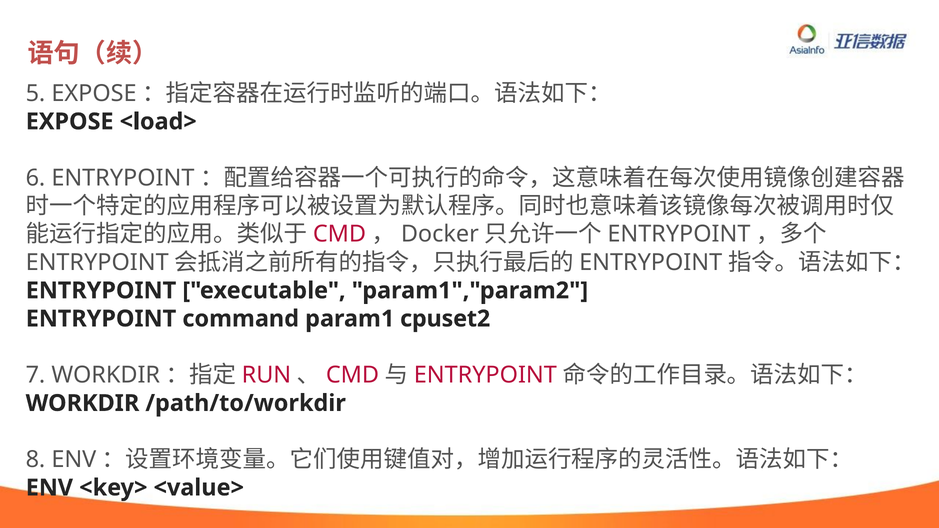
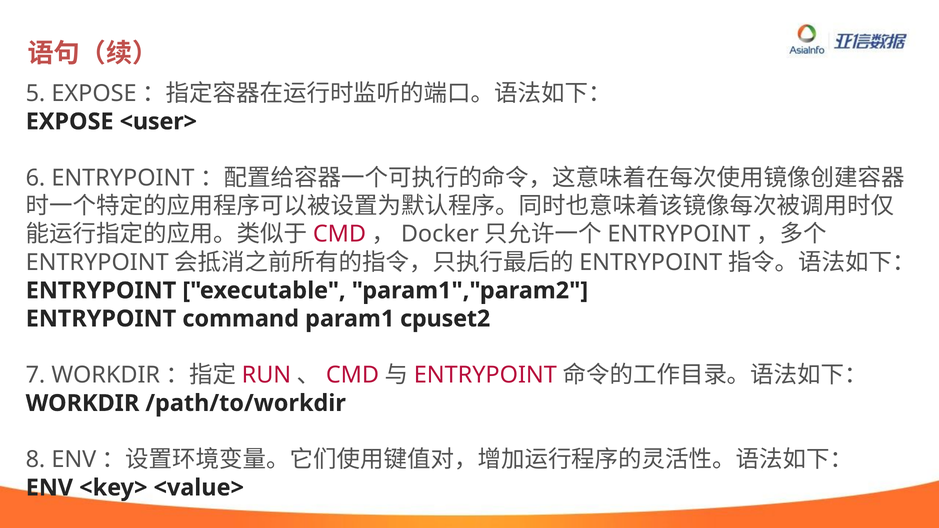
<load>: <load> -> <user> (158, 122)
